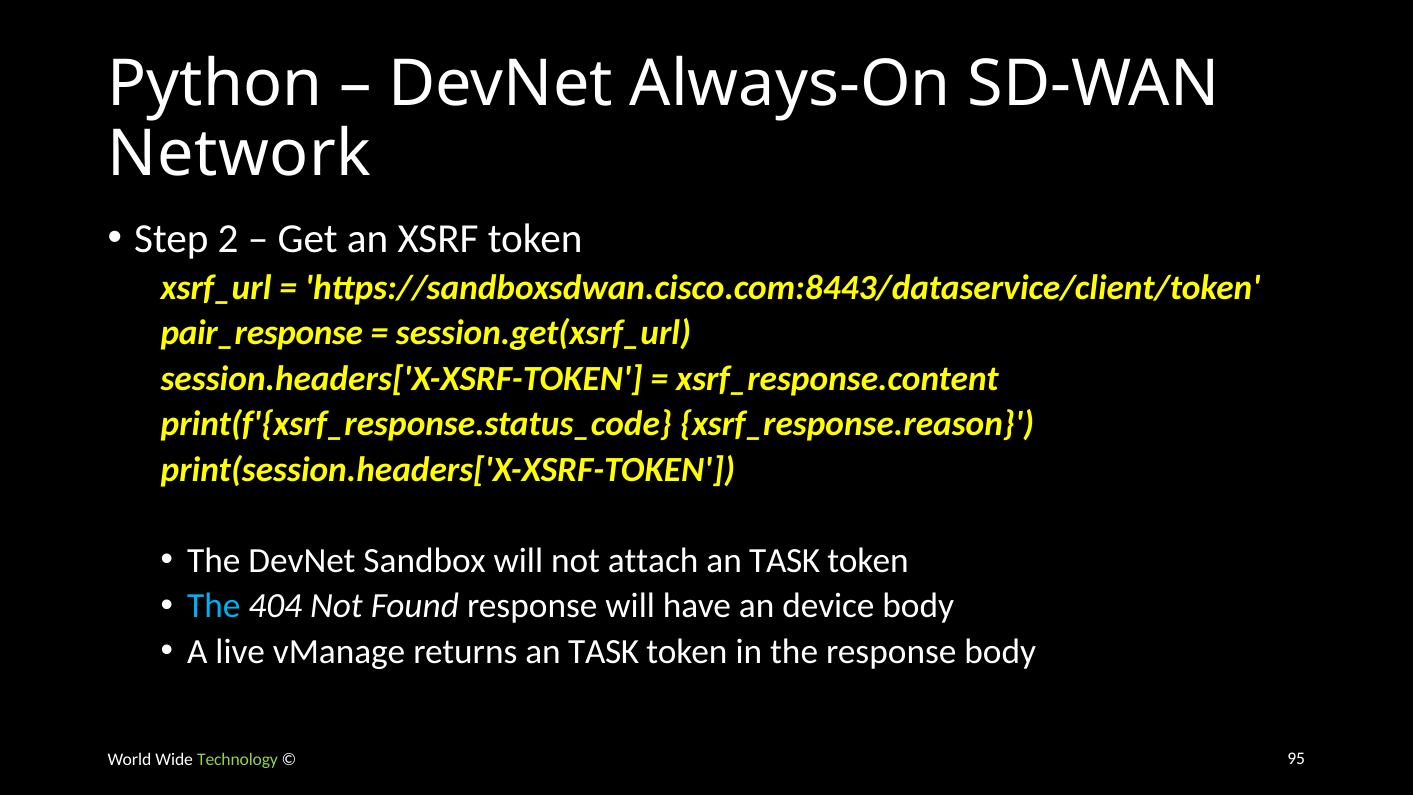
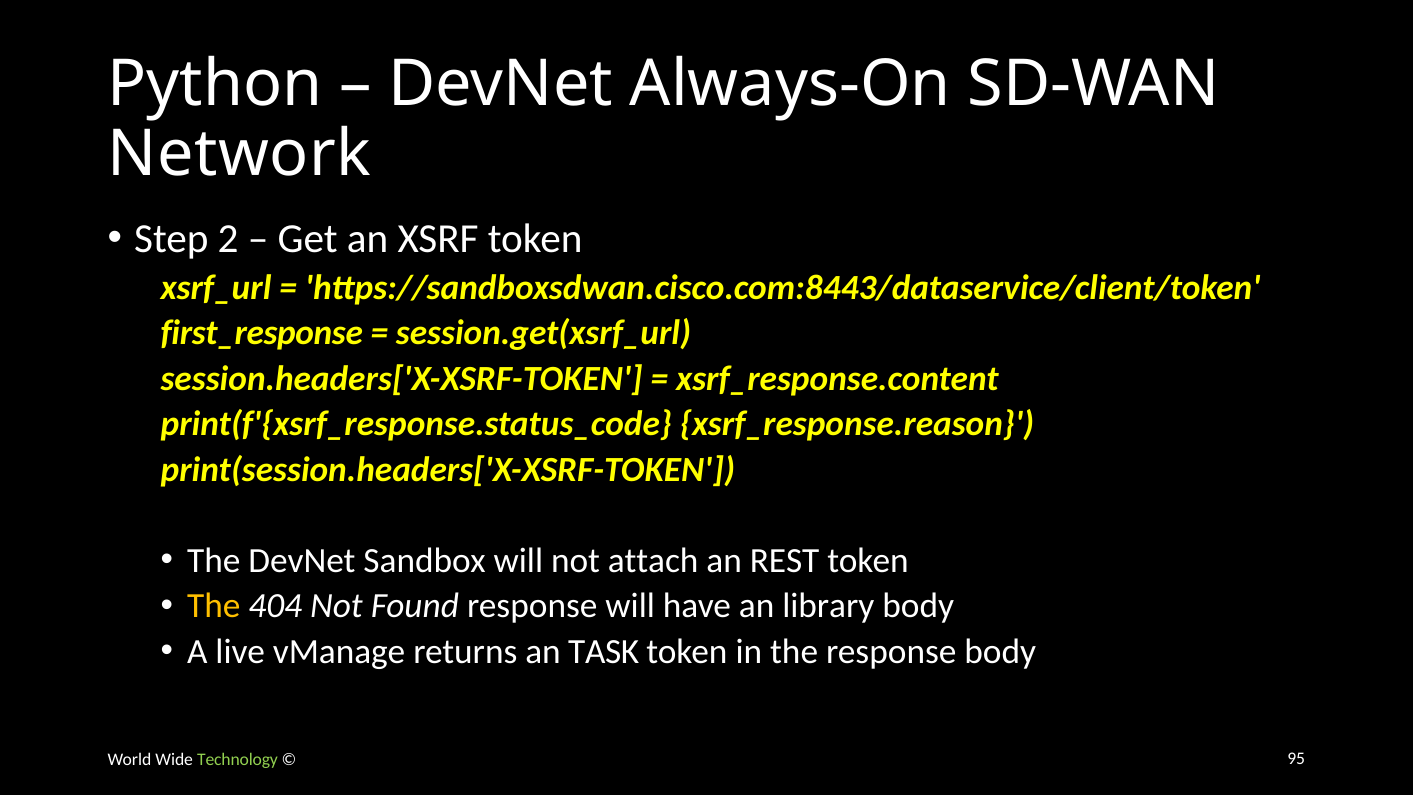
pair_response: pair_response -> first_response (262, 333)
TASK: TASK -> REST (785, 560)
The colour: light blue -> yellow (214, 606)
device: device -> library (828, 606)
